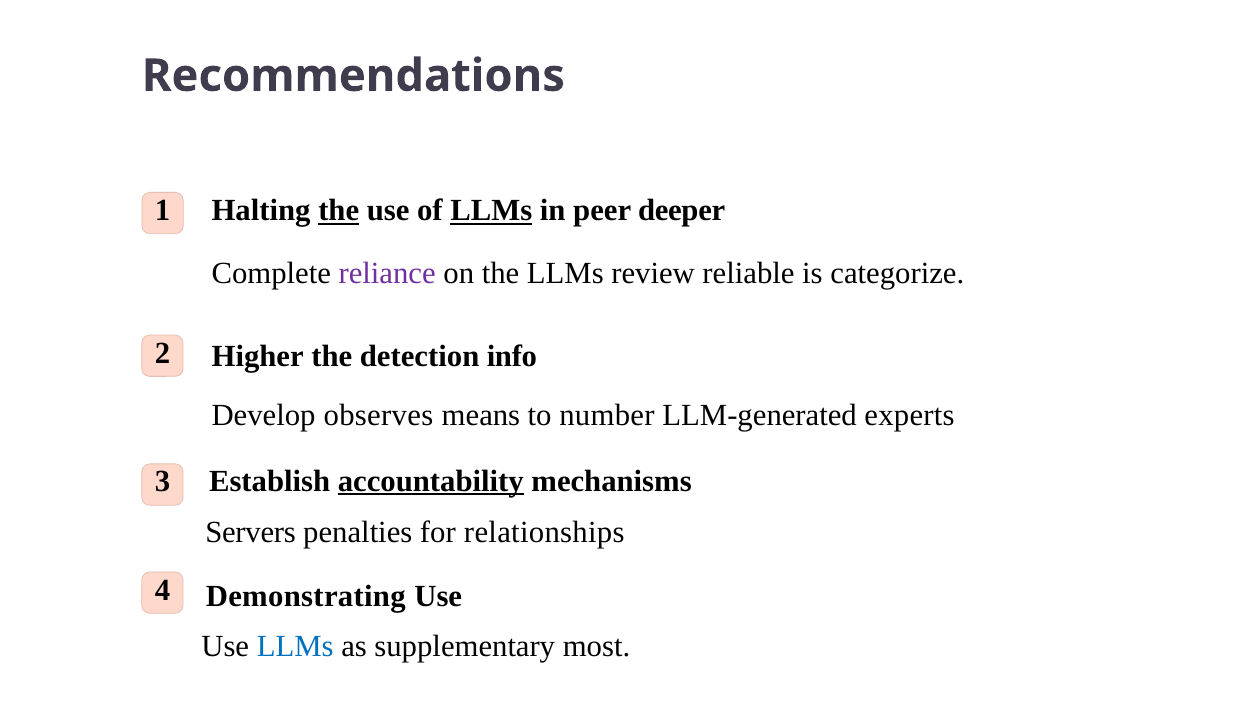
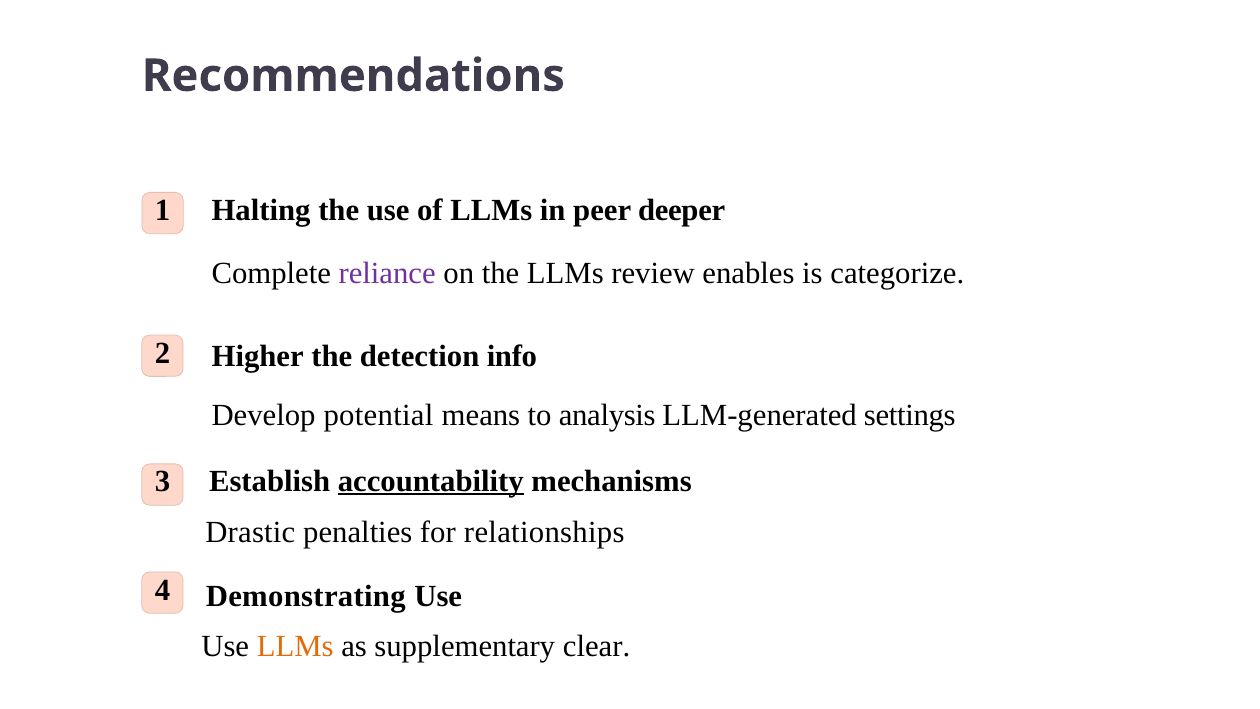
the underline: present -> none (339, 211)
LLMs underline: present -> none (491, 211)
reliable: reliable -> enables (749, 273)
observes: observes -> potential (378, 415)
number: number -> analysis (607, 415)
experts: experts -> settings (910, 415)
Servers: Servers -> Drastic (250, 533)
LLMs colour: blue -> orange (295, 646)
most: most -> clear (597, 646)
